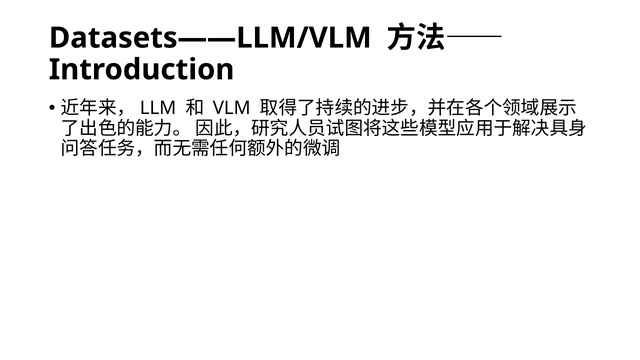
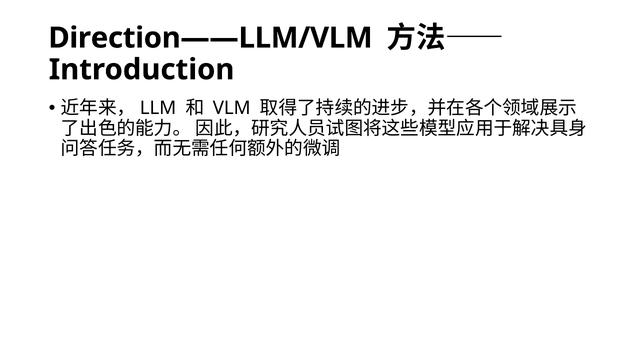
Datasets——LLM/VLM: Datasets——LLM/VLM -> Direction——LLM/VLM (210, 38)
